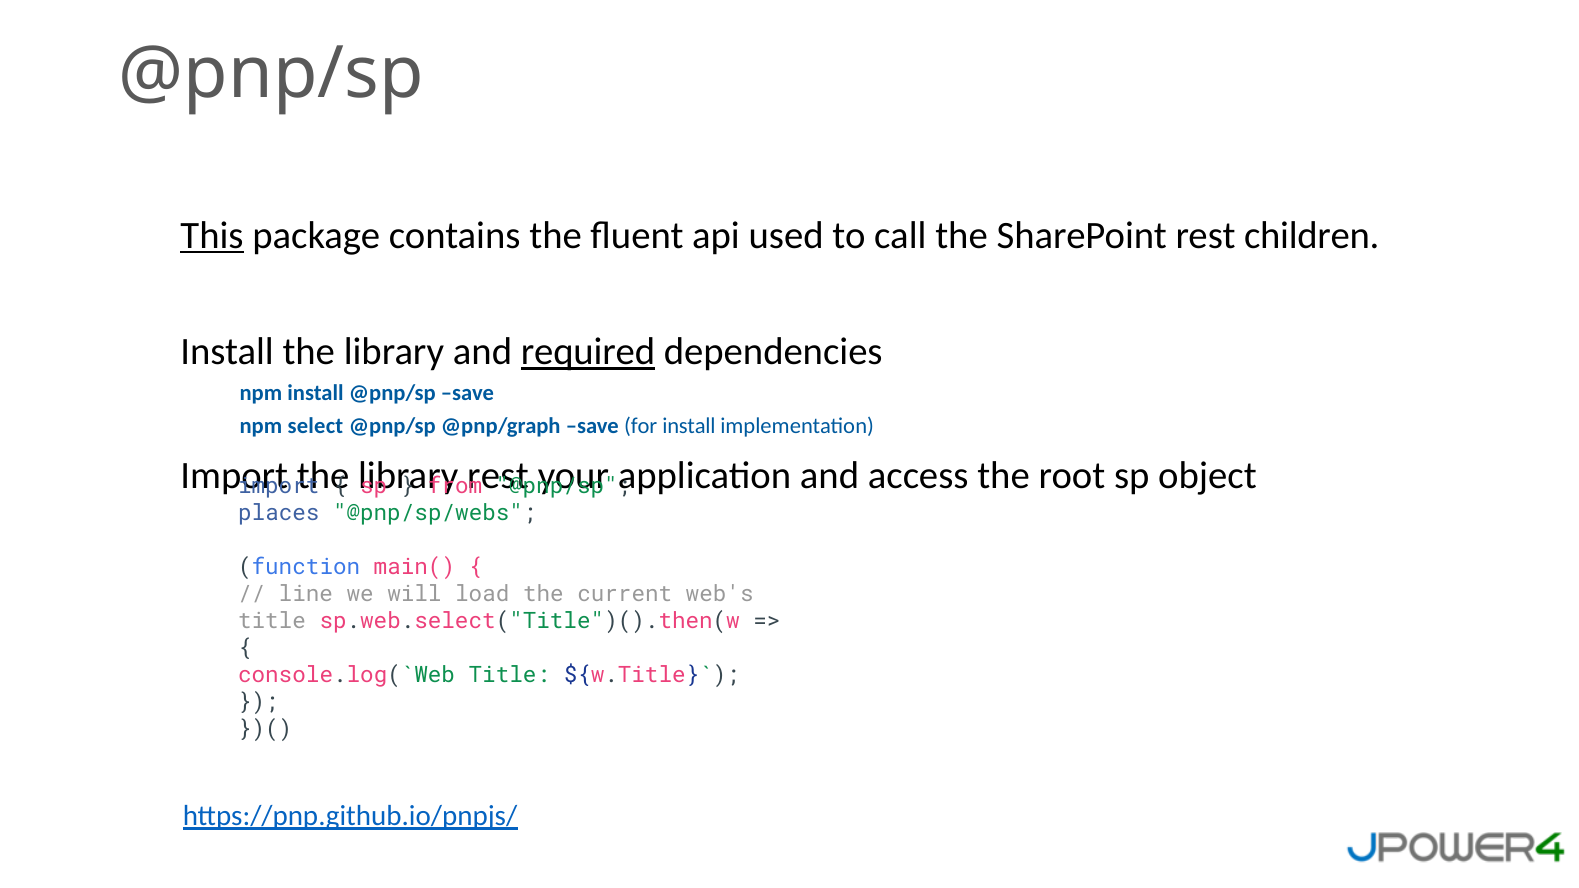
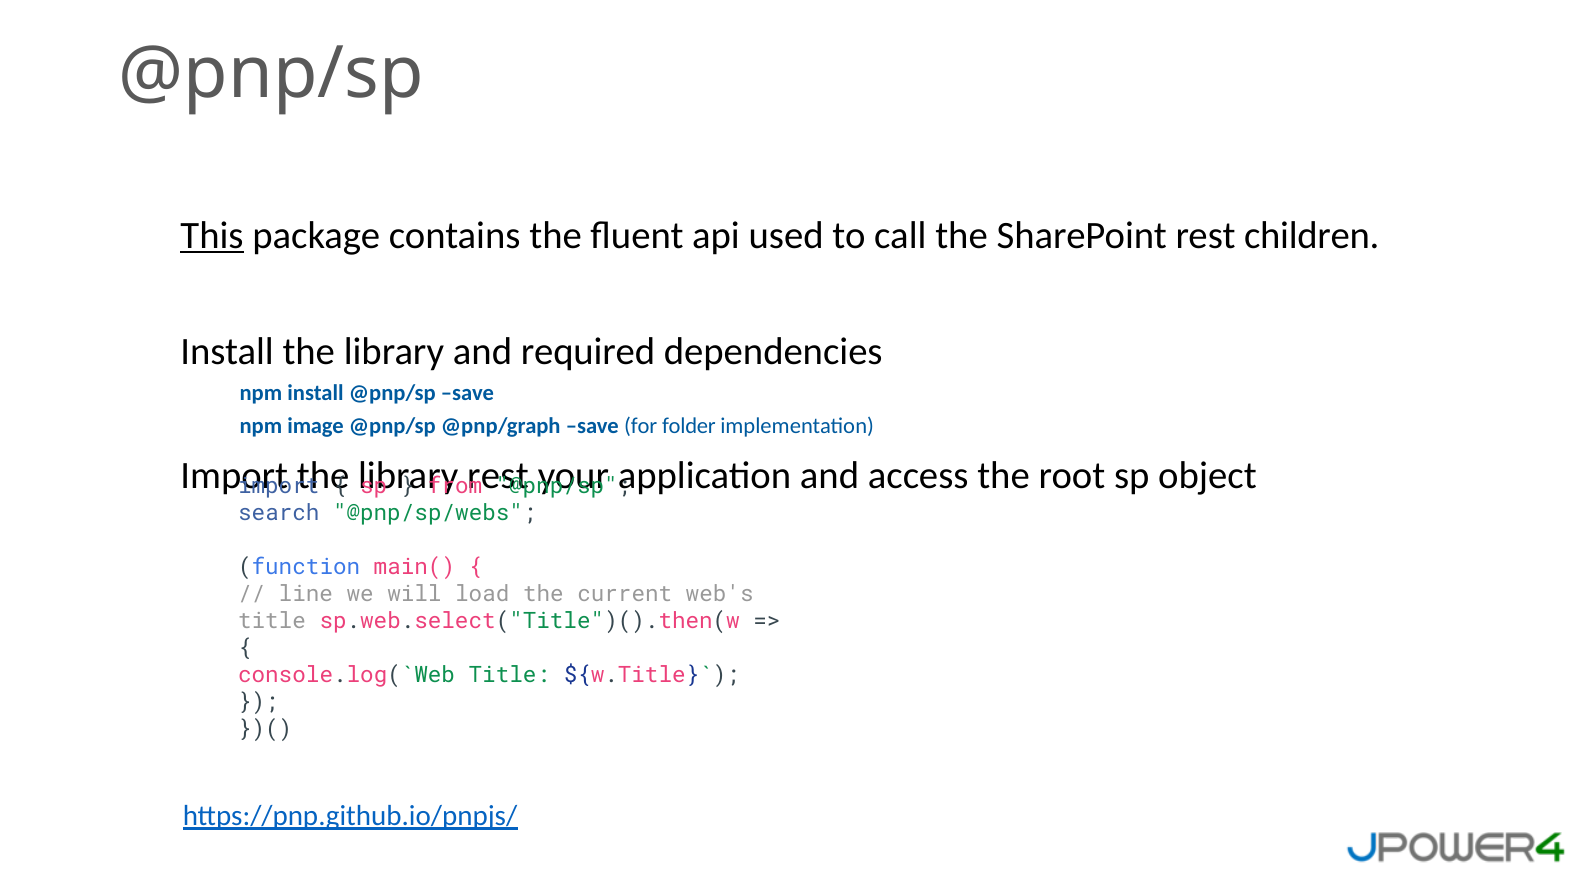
required underline: present -> none (588, 352)
select: select -> image (316, 426)
for install: install -> folder (689, 426)
places: places -> search (279, 513)
